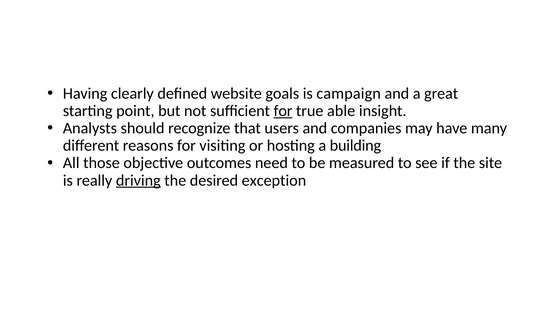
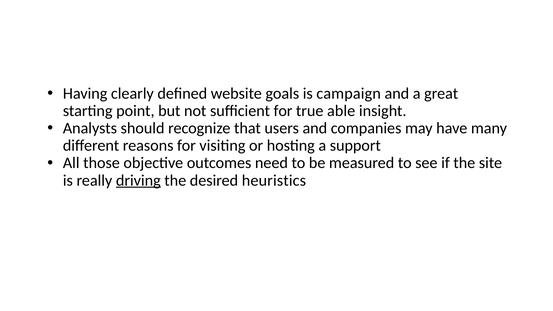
for underline: present -> none (283, 111)
building: building -> support (355, 146)
exception: exception -> heuristics (274, 180)
